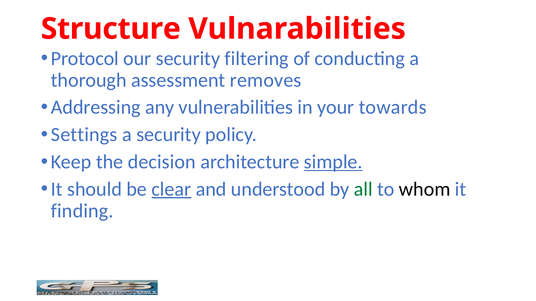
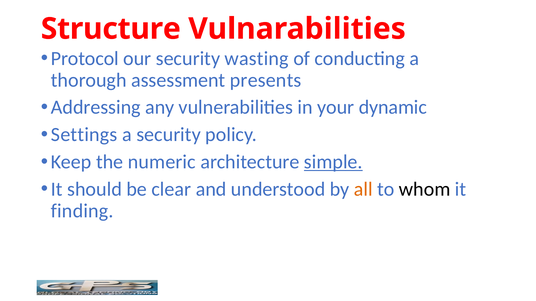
filtering: filtering -> wasting (257, 58)
removes: removes -> presents (266, 80)
towards: towards -> dynamic (393, 107)
decision: decision -> numeric (162, 162)
clear underline: present -> none (171, 189)
all colour: green -> orange (363, 189)
